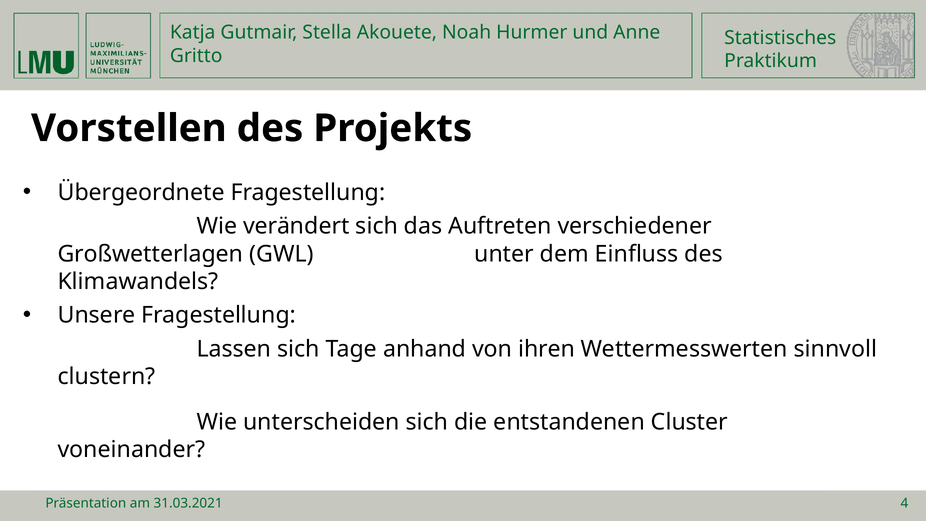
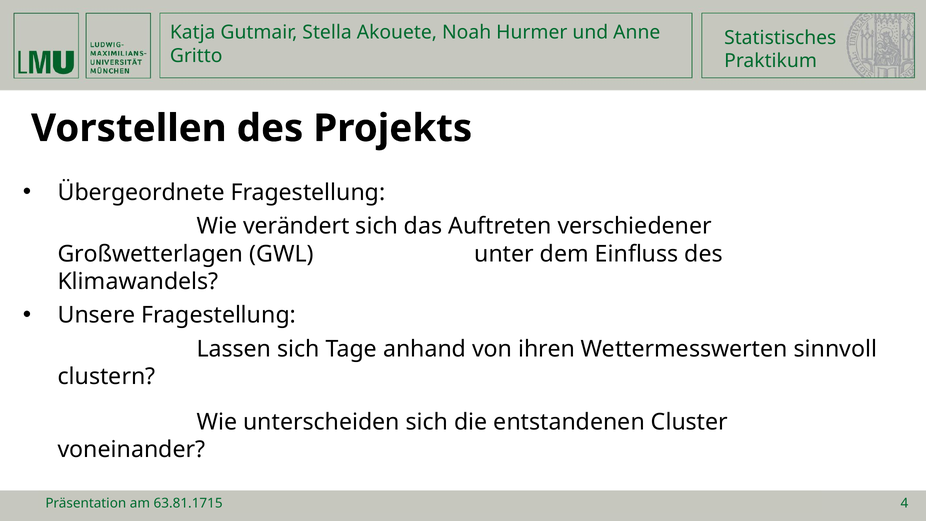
31.03.2021: 31.03.2021 -> 63.81.1715 (188, 503)
